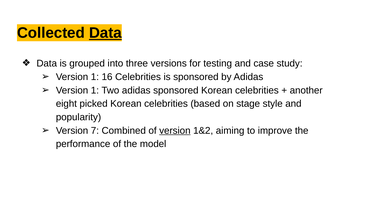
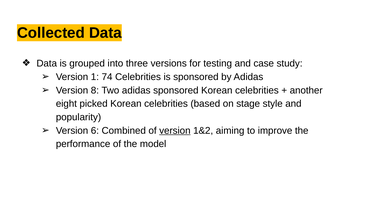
Data underline: present -> none (105, 33)
16: 16 -> 74 (107, 77)
1: 1 -> 8 (95, 90)
7: 7 -> 6 (95, 130)
